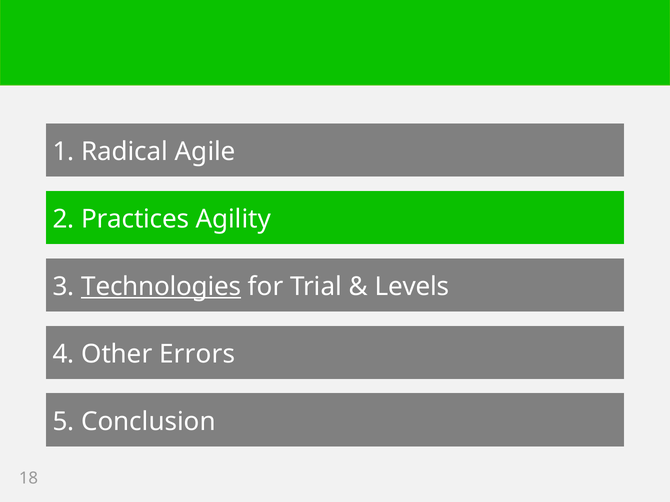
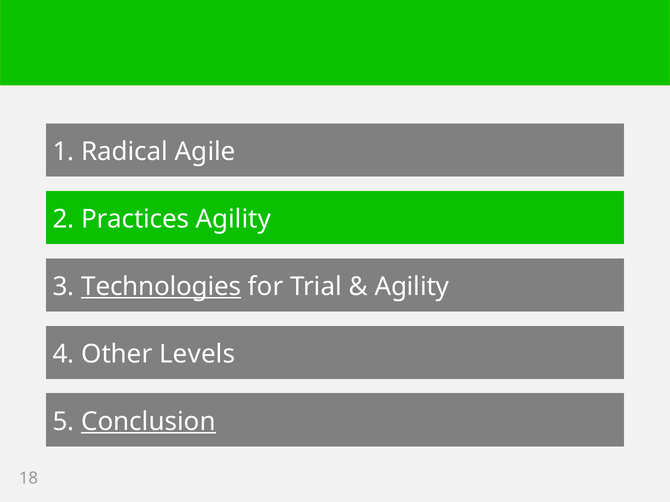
Levels: Levels -> Agility (412, 287)
Errors: Errors -> Levels (197, 355)
Conclusion underline: none -> present (148, 422)
